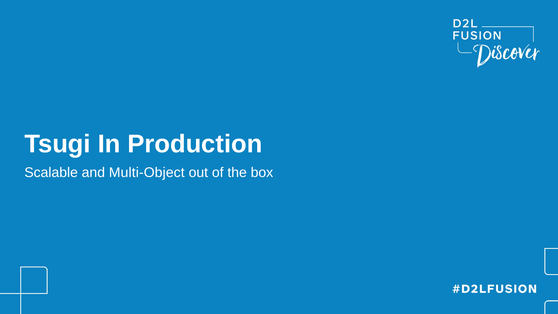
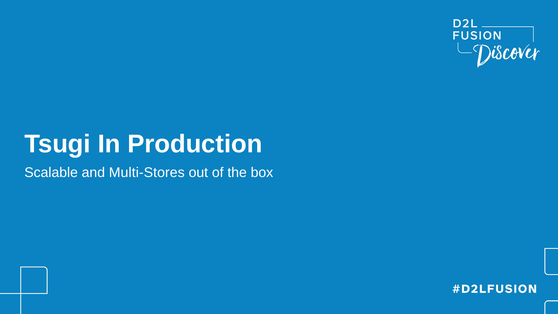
Multi-Object: Multi-Object -> Multi-Stores (147, 172)
